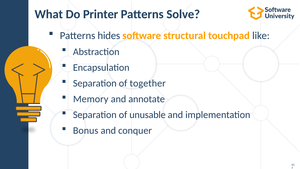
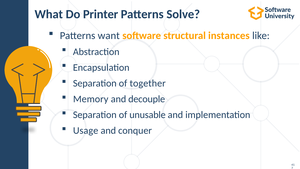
hides: hides -> want (109, 36)
touchpad: touchpad -> instances (229, 36)
annotate: annotate -> decouple (147, 99)
Bonus: Bonus -> Usage (86, 130)
